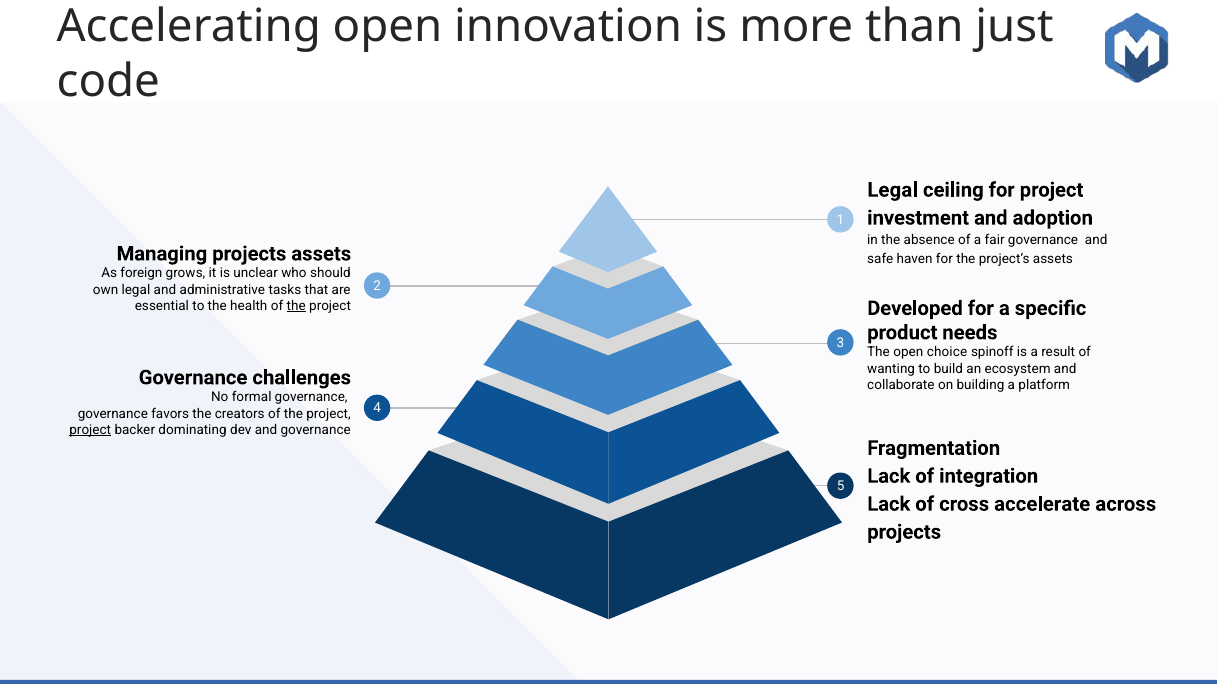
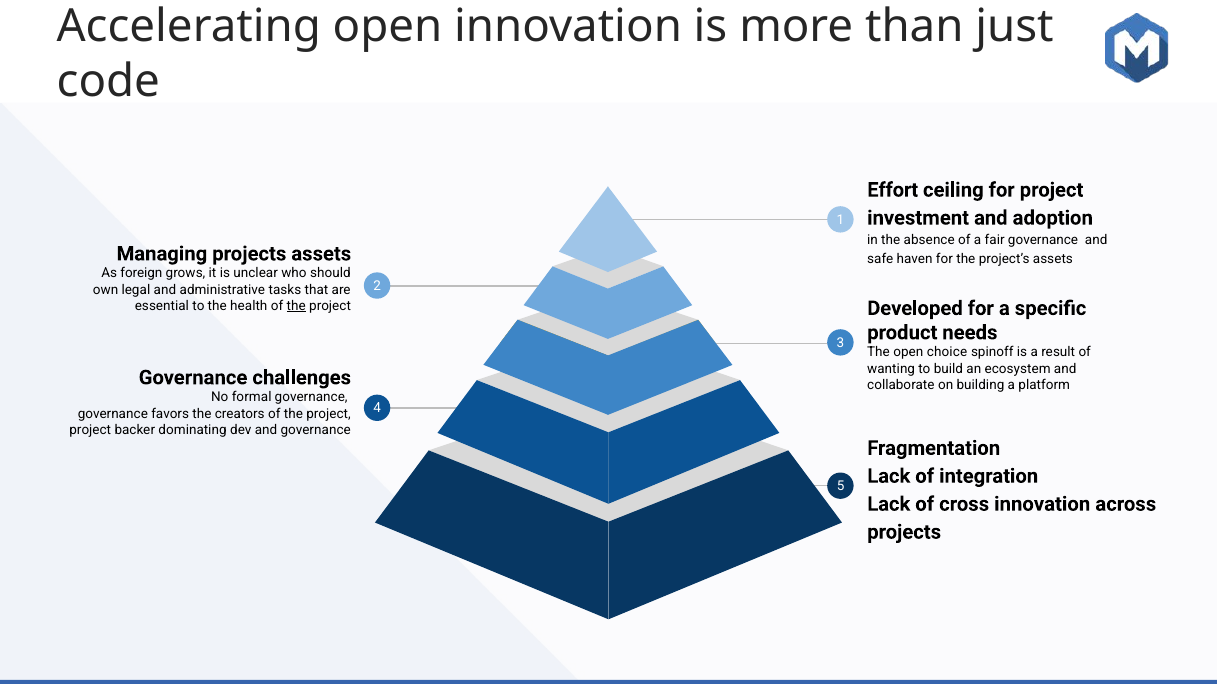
Legal: Legal -> Effort (893, 190)
project underline: present -> none (90, 430)
cross accelerate: accelerate -> innovation (1042, 504)
